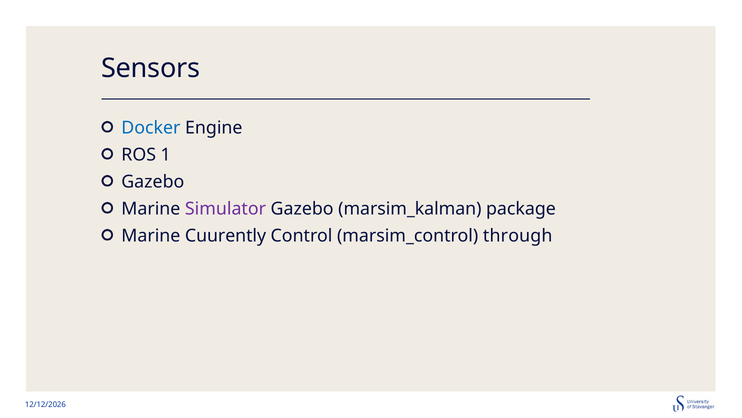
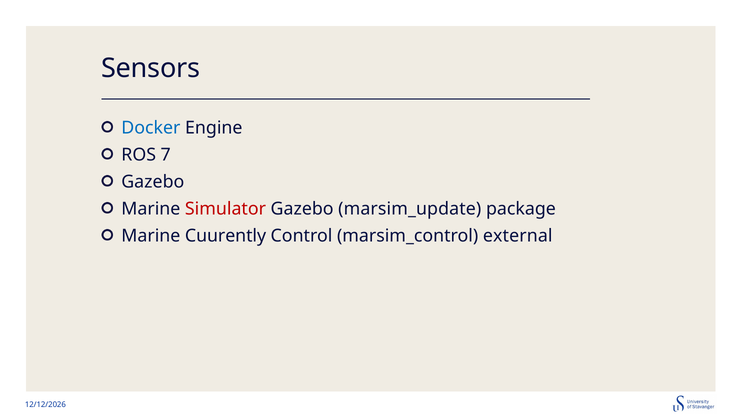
1: 1 -> 7 (166, 154)
Simulator colour: purple -> red (225, 208)
marsim_kalman: marsim_kalman -> marsim_update (410, 208)
through: through -> external (518, 235)
